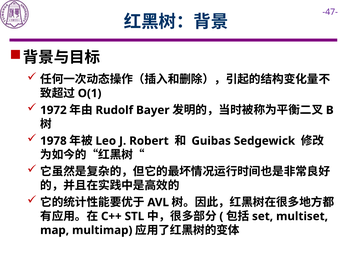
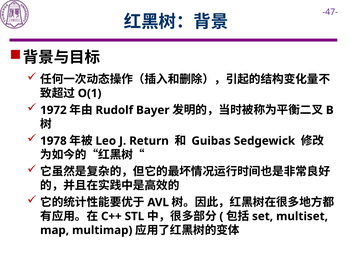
Robert: Robert -> Return (149, 141)
